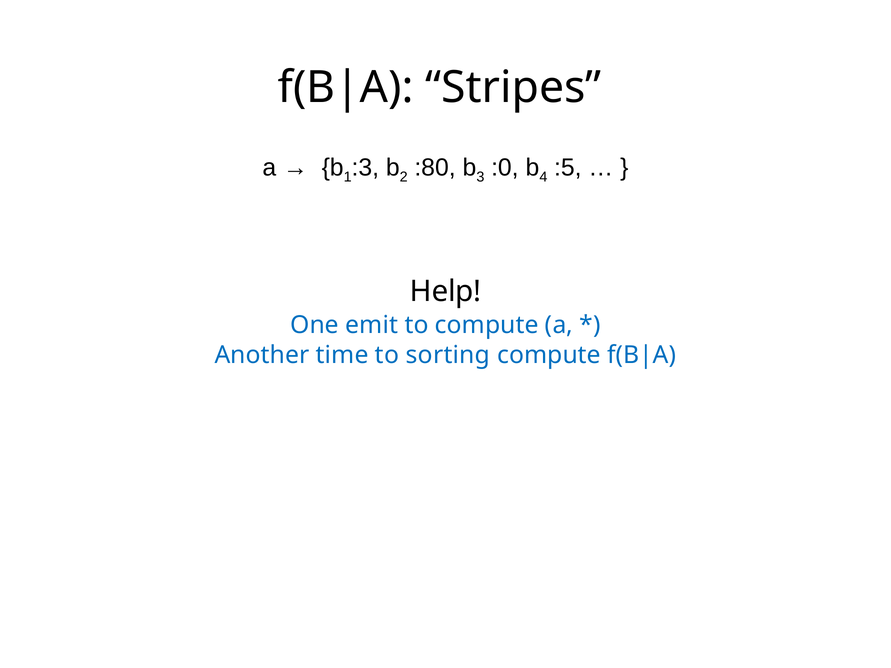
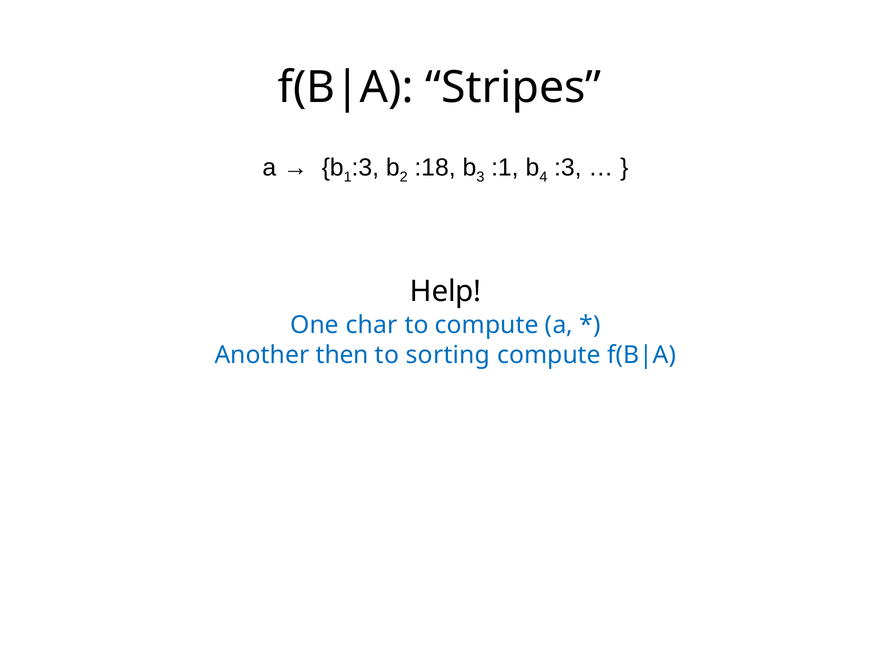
:80: :80 -> :18 (435, 168)
:0: :0 -> :1 (505, 168)
:5: :5 -> :3 (568, 168)
emit: emit -> char (372, 325)
time: time -> then (342, 355)
